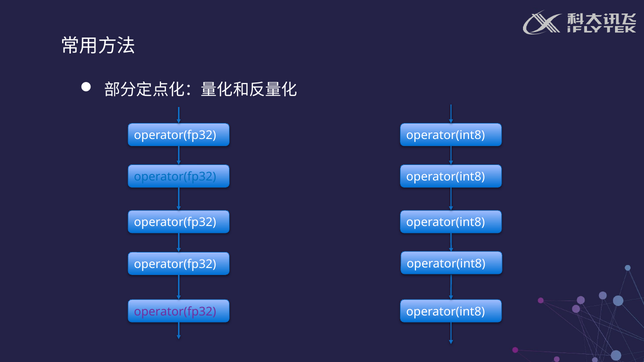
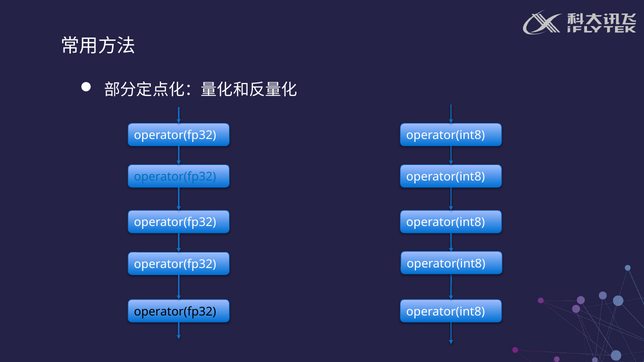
operator(fp32 colour: purple -> black (175, 312)
